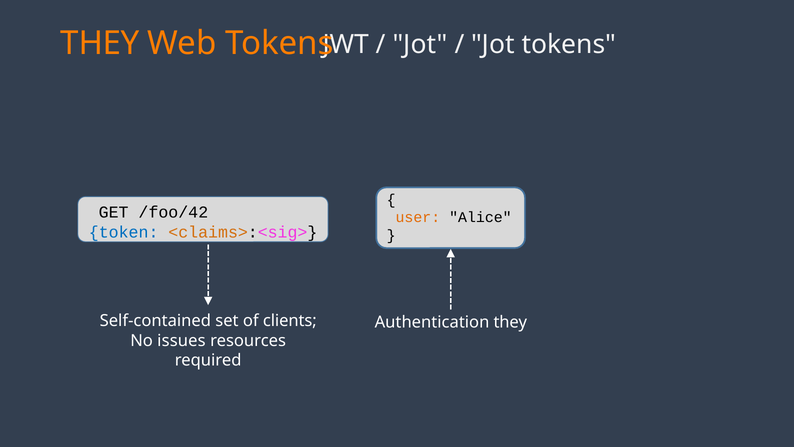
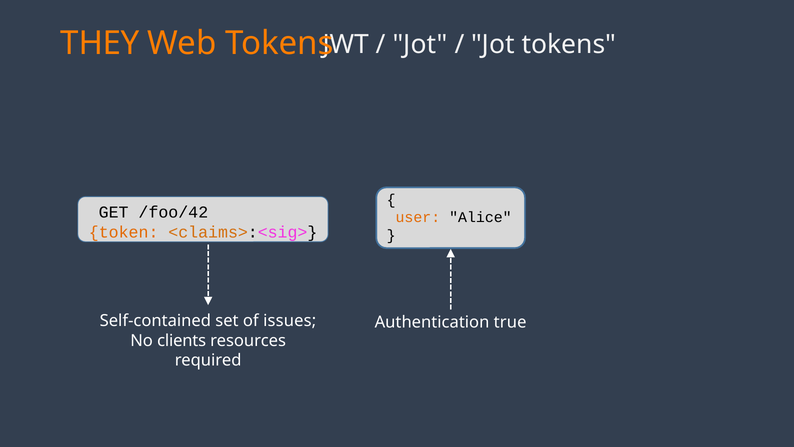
token colour: blue -> orange (124, 232)
clients: clients -> issues (290, 320)
Authentication they: they -> true (510, 322)
issues: issues -> clients (182, 340)
